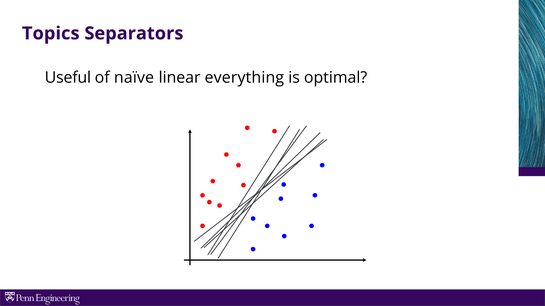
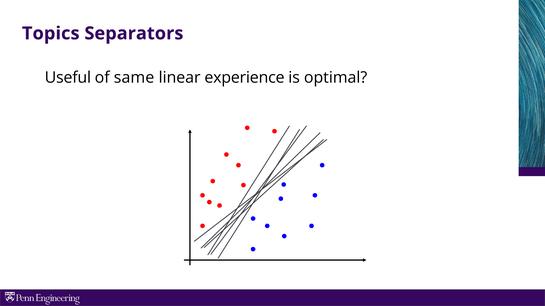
naïve: naïve -> same (134, 78)
everything: everything -> experience (244, 78)
